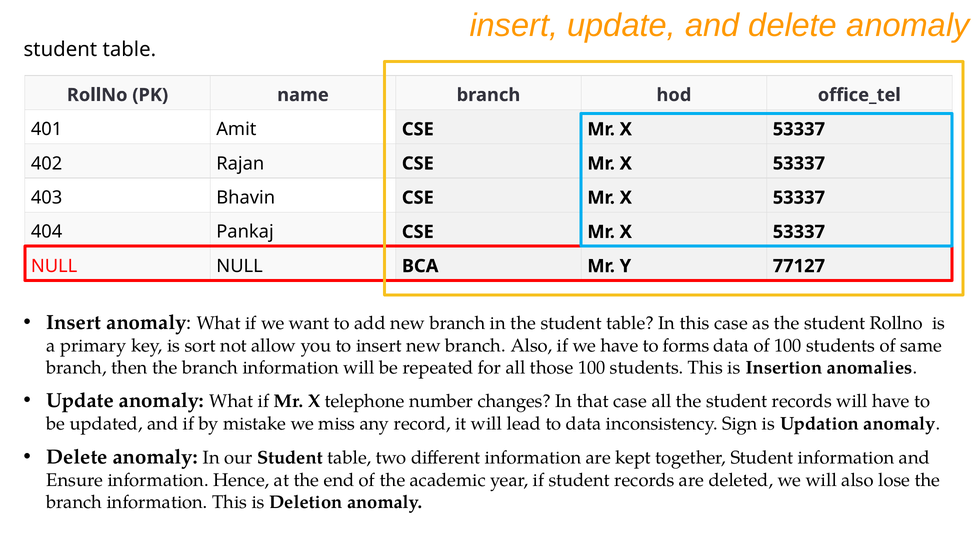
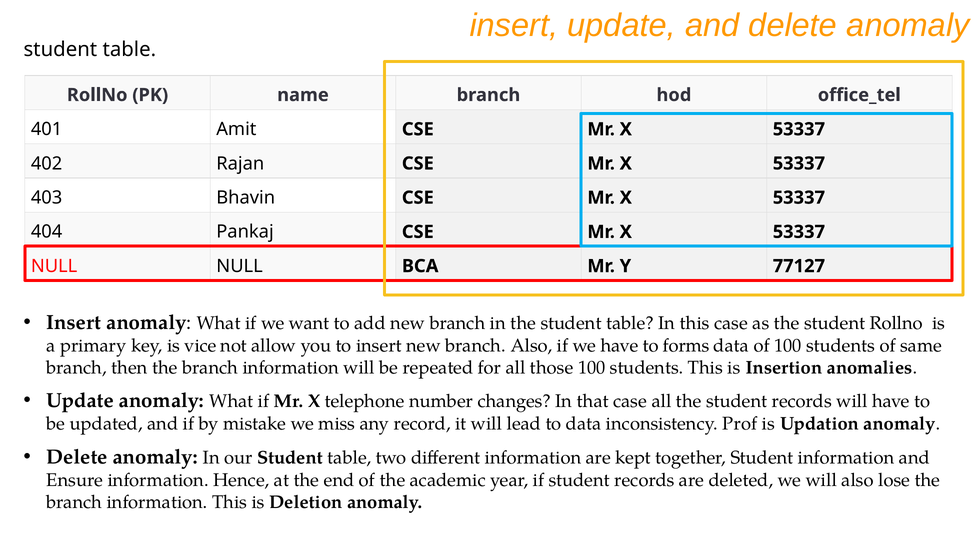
sort: sort -> vice (200, 345)
Sign: Sign -> Prof (740, 423)
